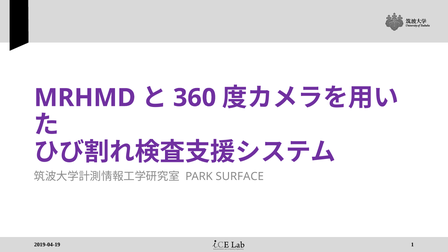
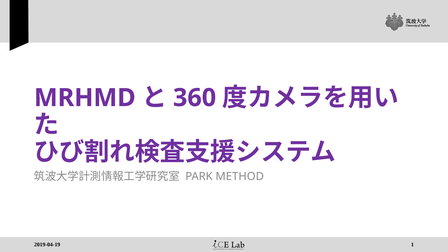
SURFACE: SURFACE -> METHOD (240, 176)
